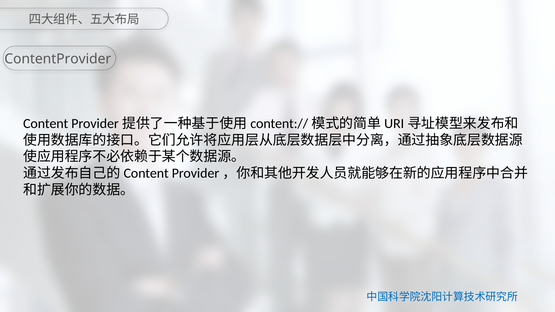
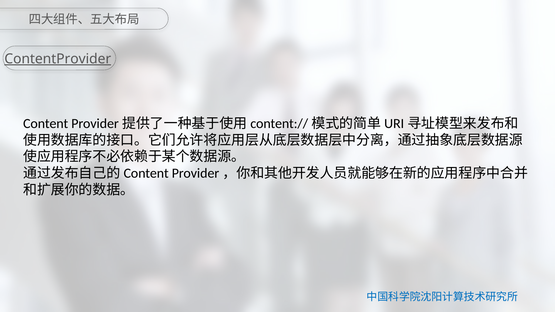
ContentProvider underline: none -> present (58, 59)
